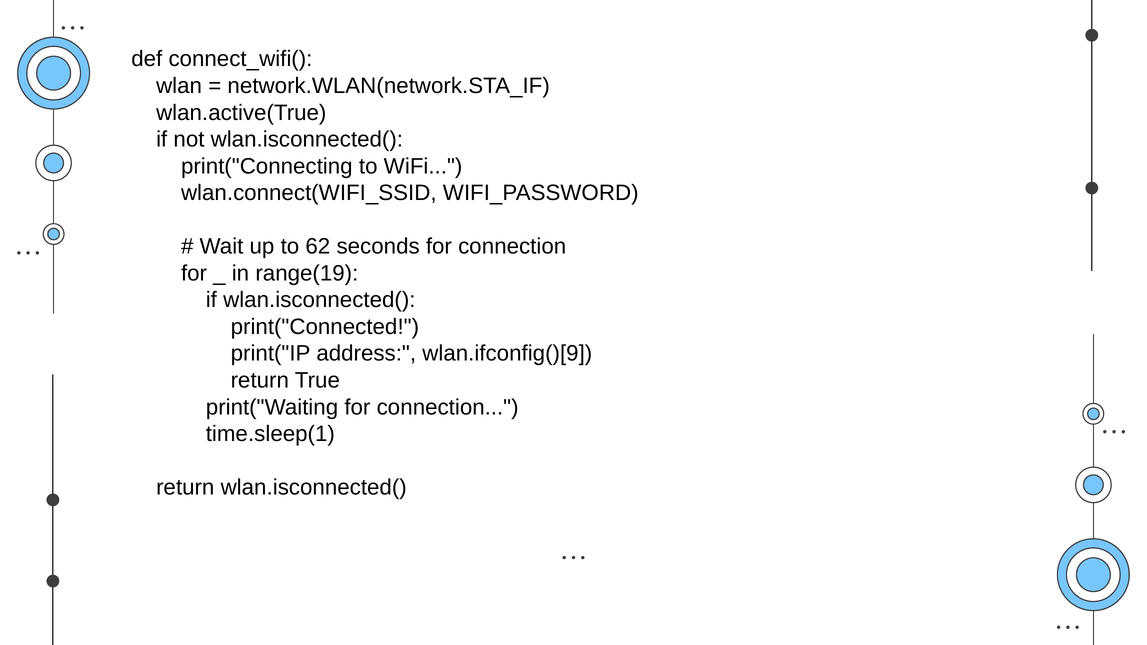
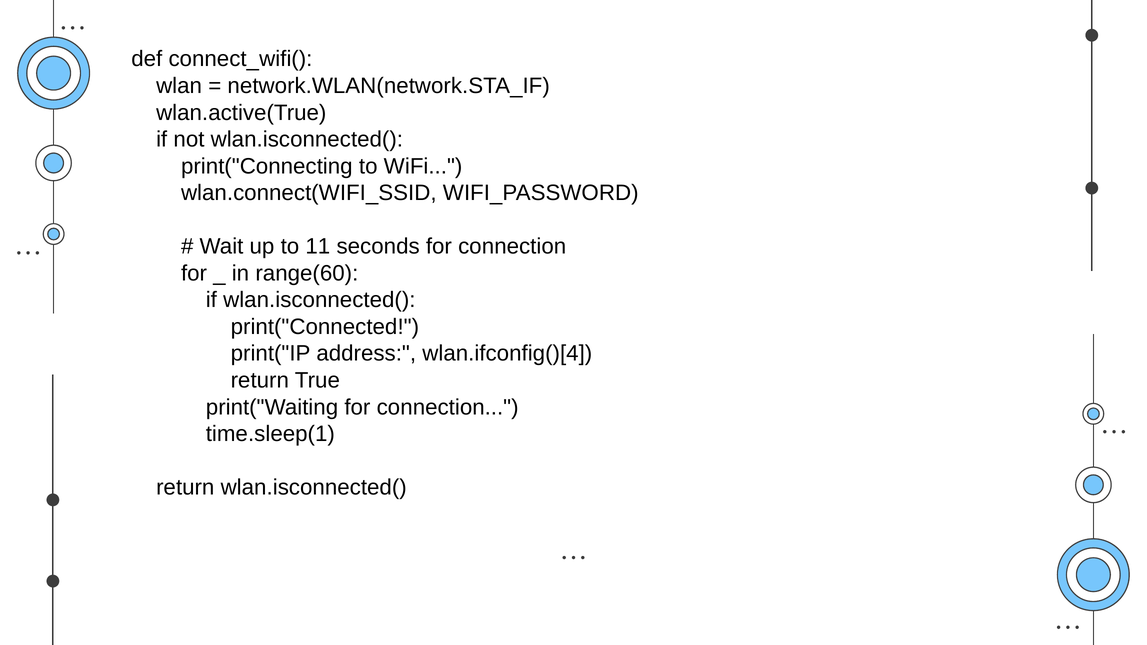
62: 62 -> 11 (318, 247)
range(19: range(19 -> range(60 (307, 273)
wlan.ifconfig()[9: wlan.ifconfig()[9 -> wlan.ifconfig()[4 (507, 354)
